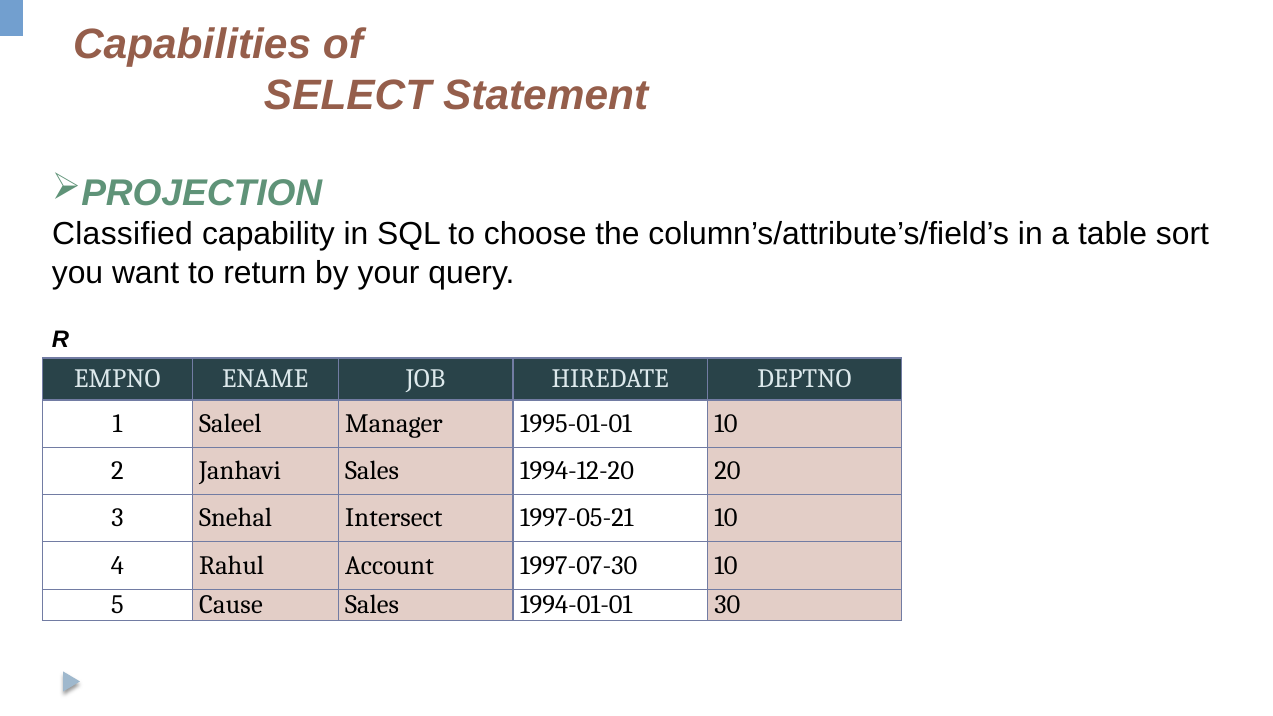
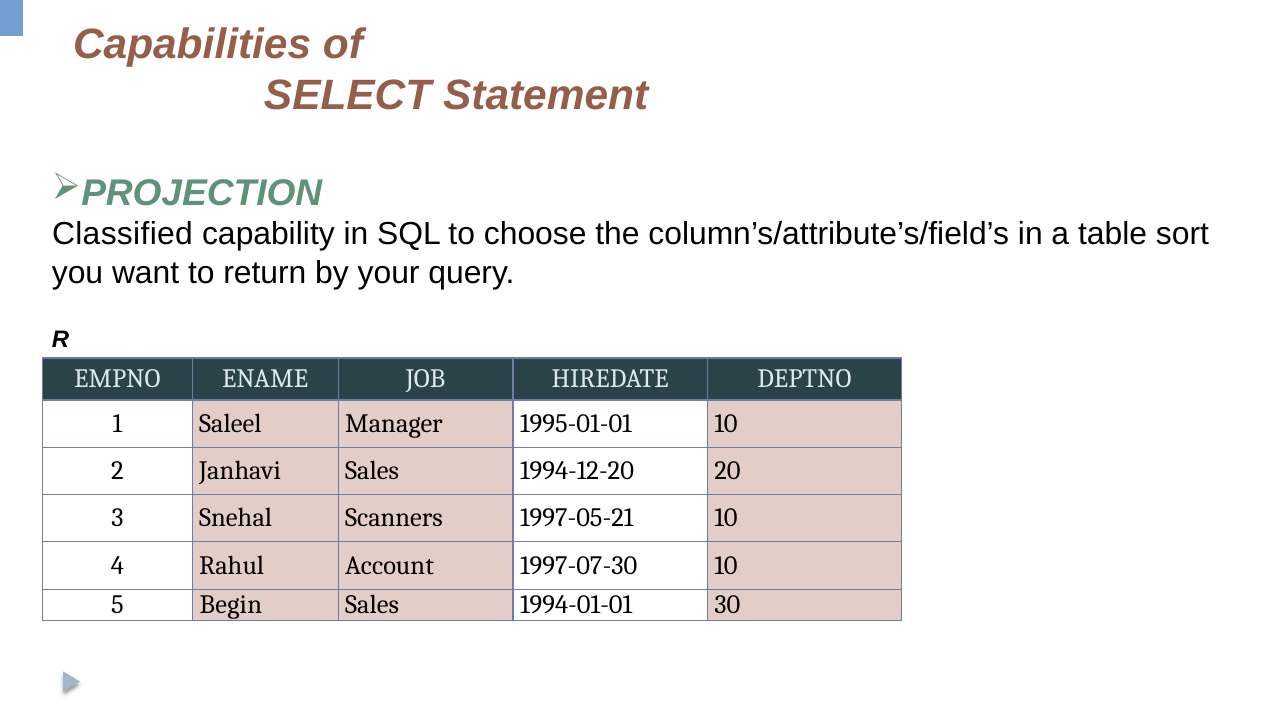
Intersect: Intersect -> Scanners (394, 518)
Cause: Cause -> Begin (231, 605)
